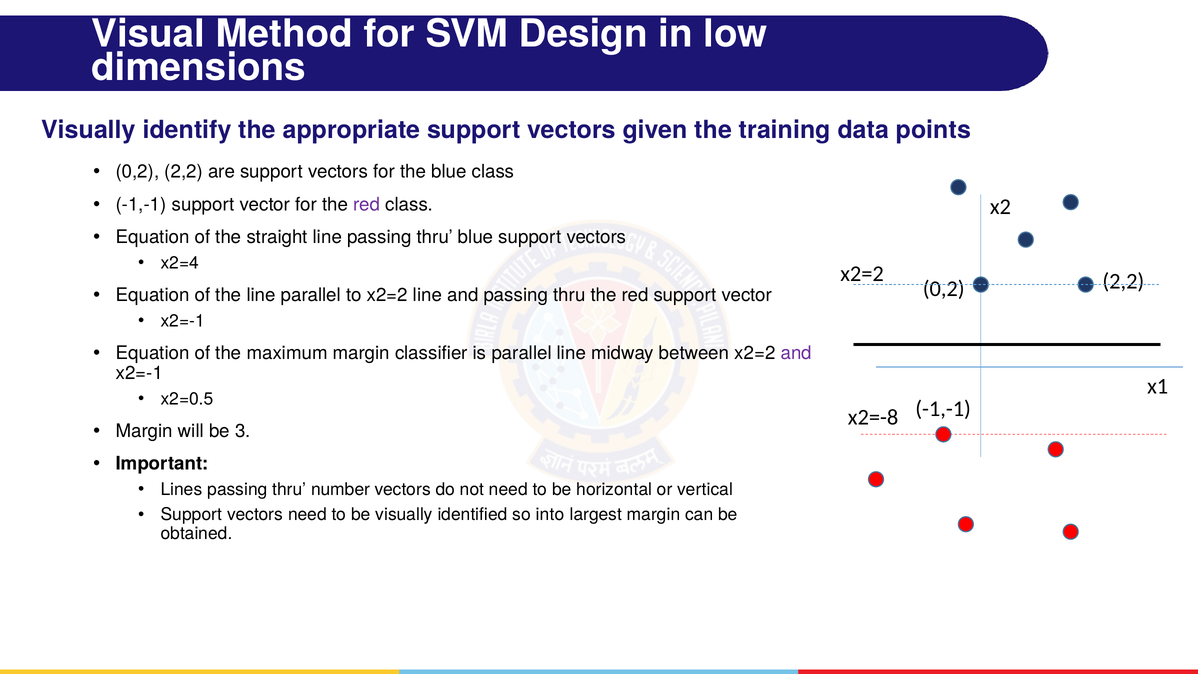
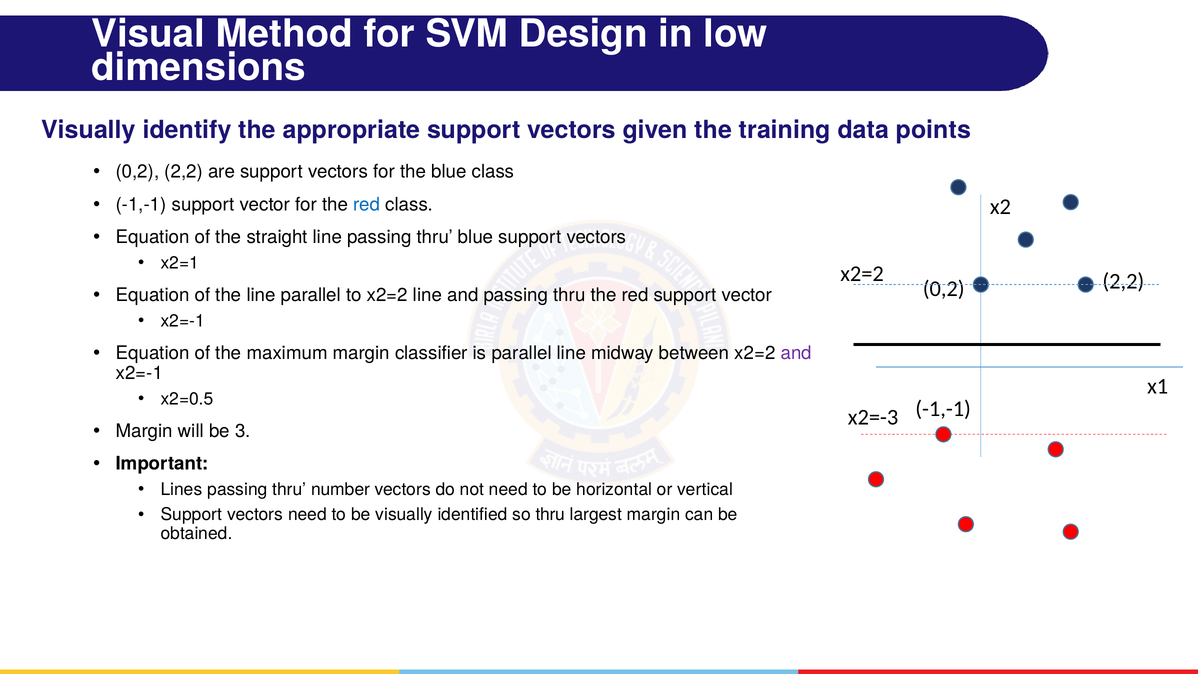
red colour: purple -> blue (367, 204)
x2=4: x2=4 -> x2=1 (180, 263)
x2=-8: x2=-8 -> x2=-3 (873, 417)
so into: into -> thru (550, 515)
